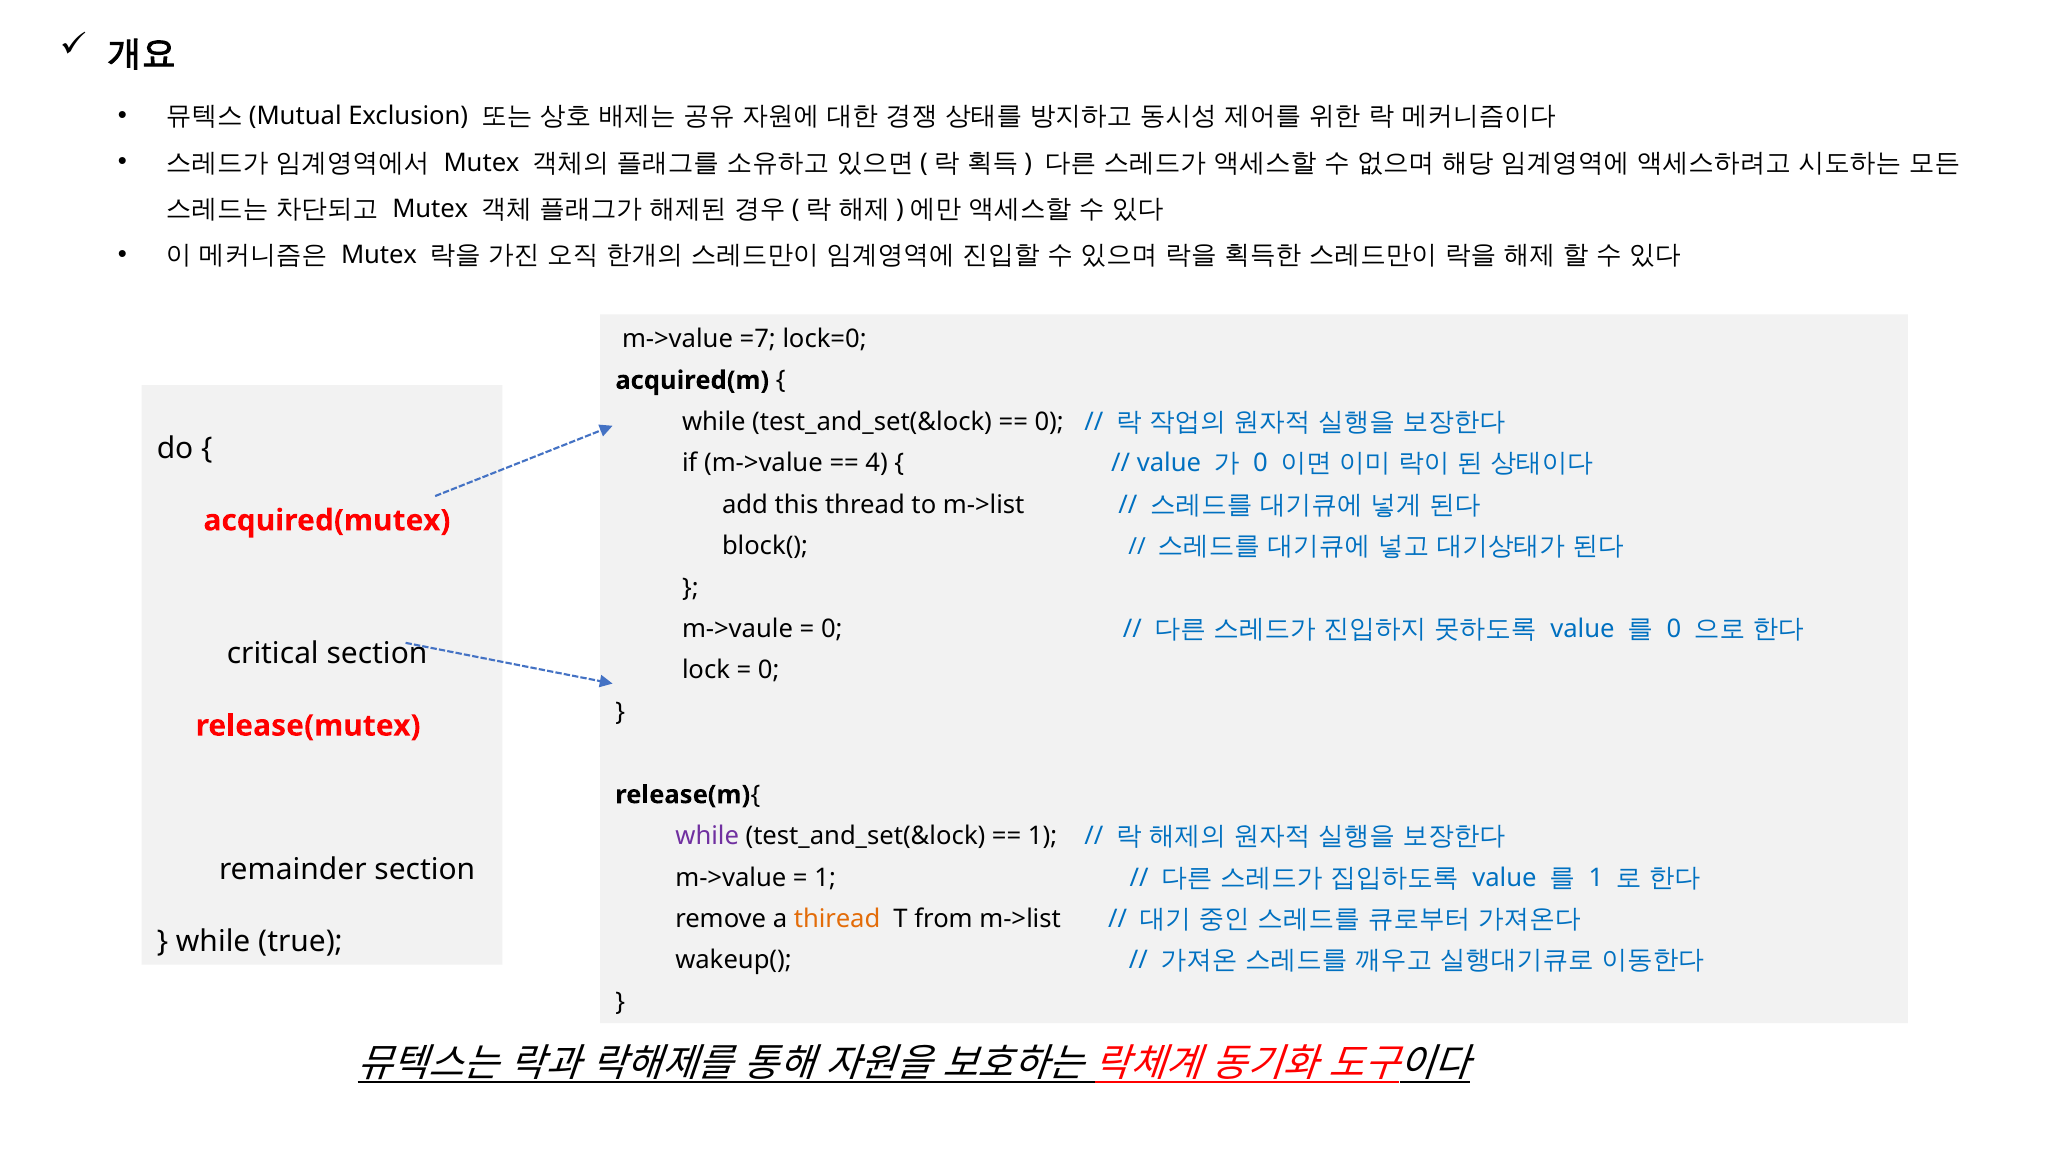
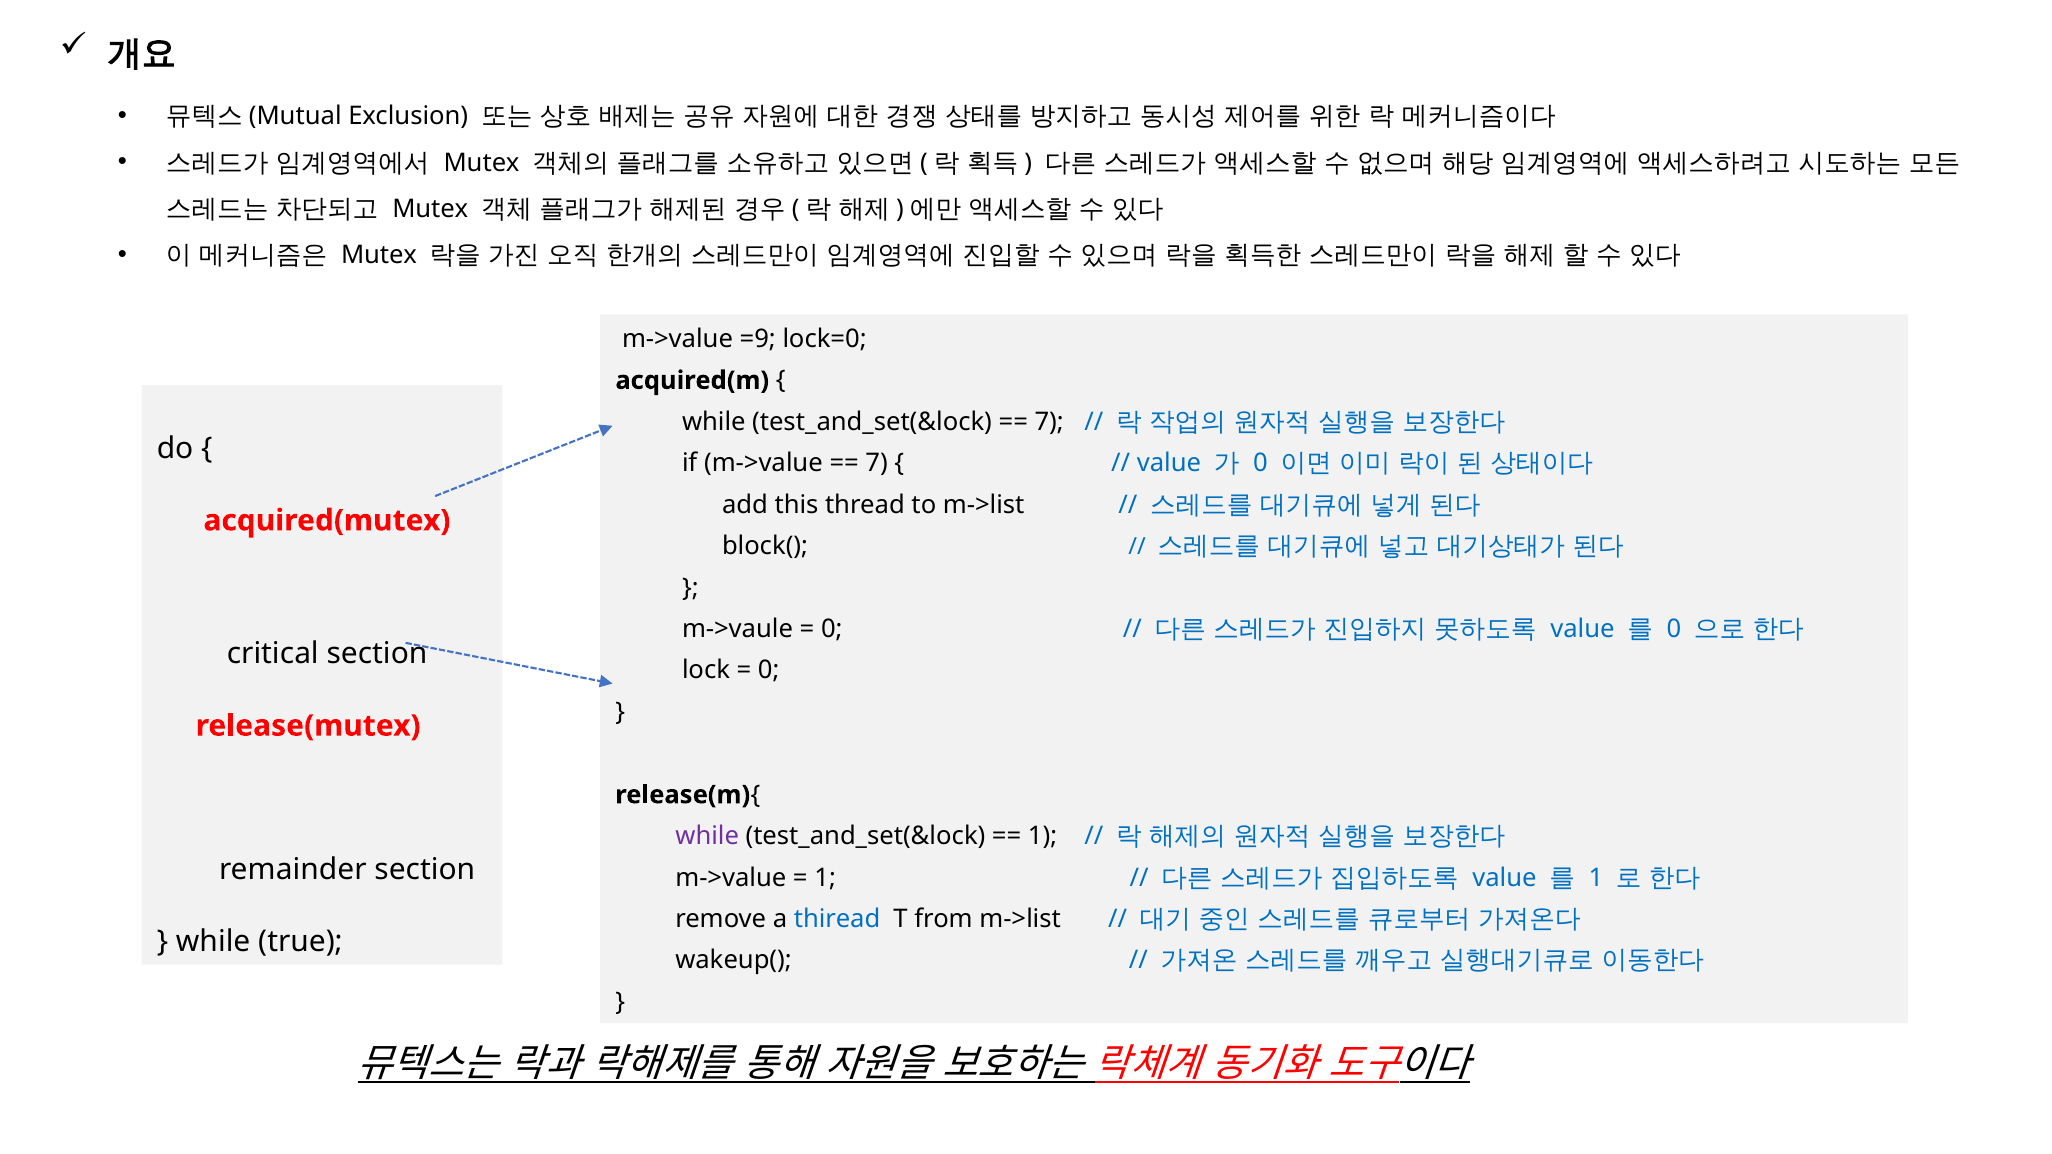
=7: =7 -> =9 (758, 339)
0: 0 -> 7 (1049, 422)
4: 4 -> 7 (877, 463)
thiread colour: orange -> blue (837, 919)
